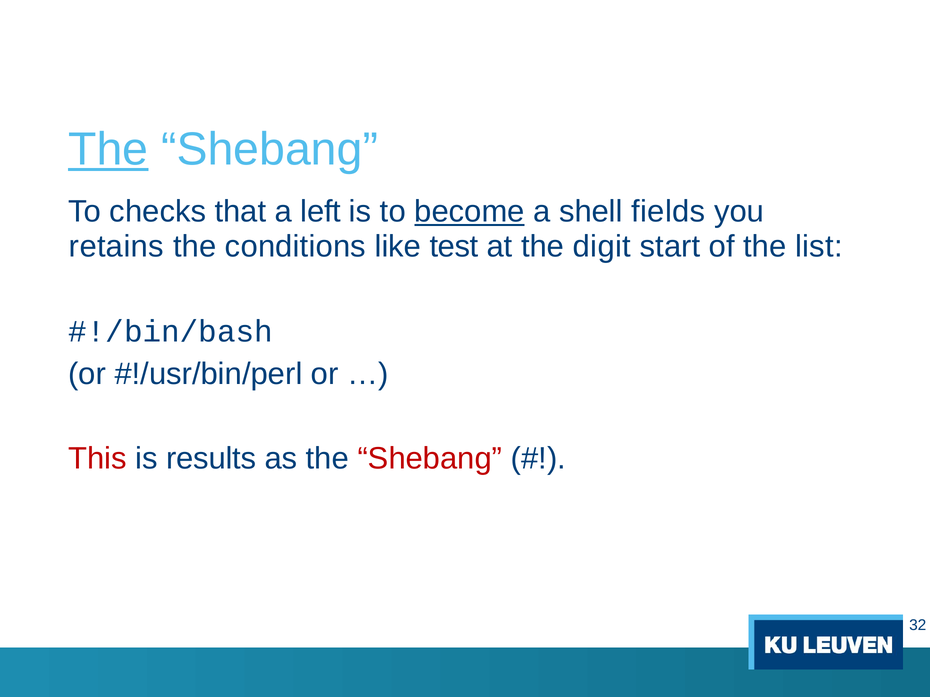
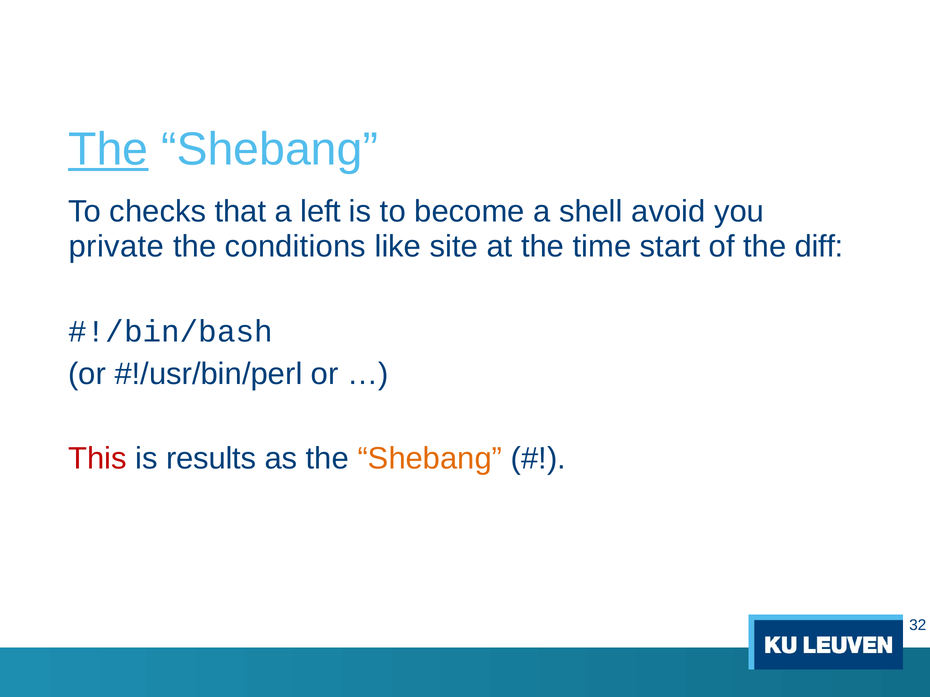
become underline: present -> none (469, 212)
fields: fields -> avoid (668, 212)
retains: retains -> private (116, 247)
test: test -> site (454, 247)
digit: digit -> time (602, 247)
list: list -> diff (819, 247)
Shebang colour: red -> orange (430, 459)
